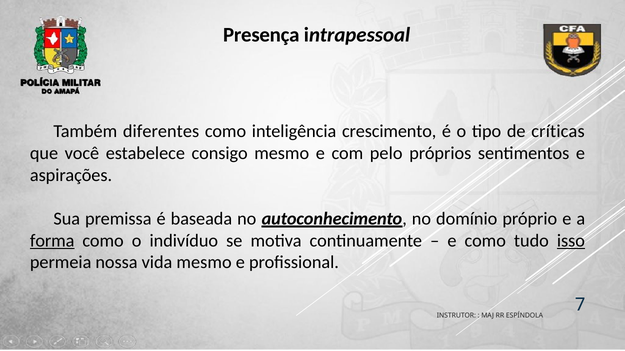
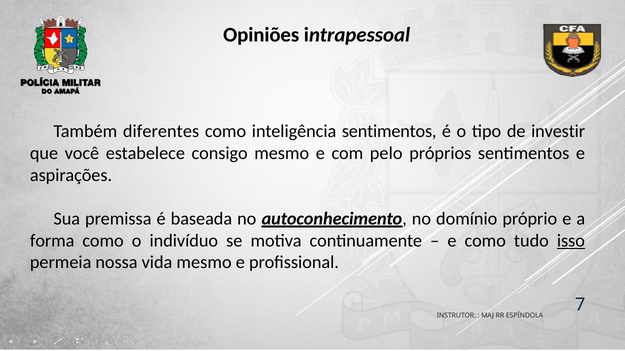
Presença: Presença -> Opiniões (261, 35)
inteligência crescimento: crescimento -> sentimentos (389, 132)
críticas: críticas -> investir (558, 132)
forma underline: present -> none (52, 241)
